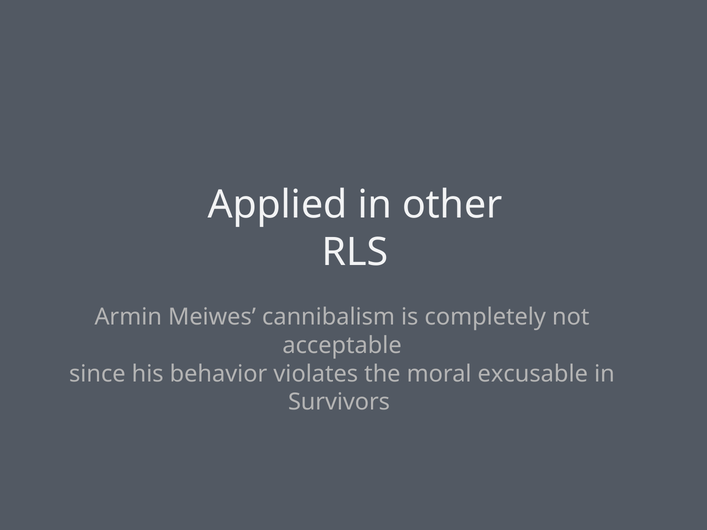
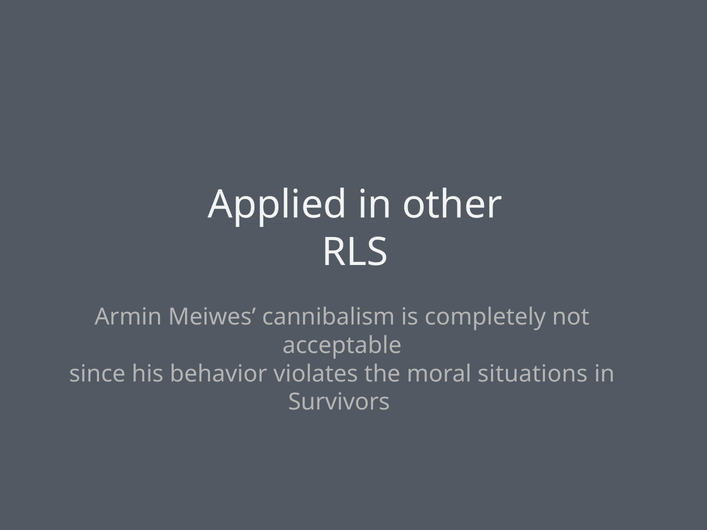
excusable: excusable -> situations (533, 374)
